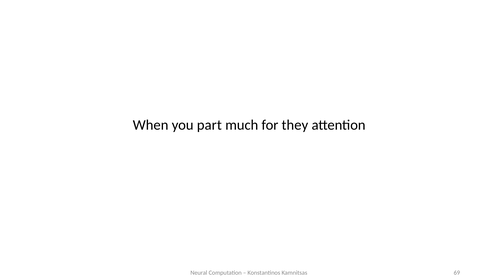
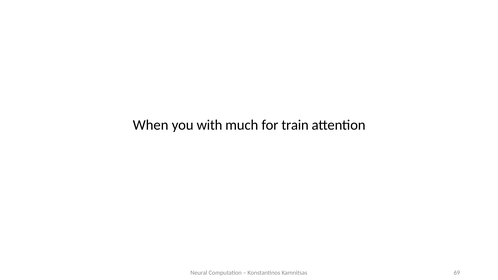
part: part -> with (209, 125)
they: they -> train (295, 125)
